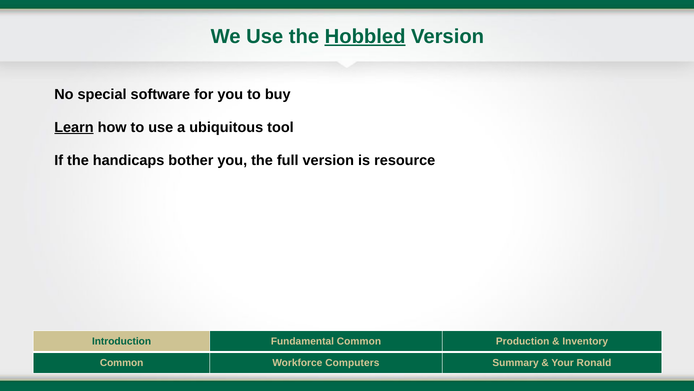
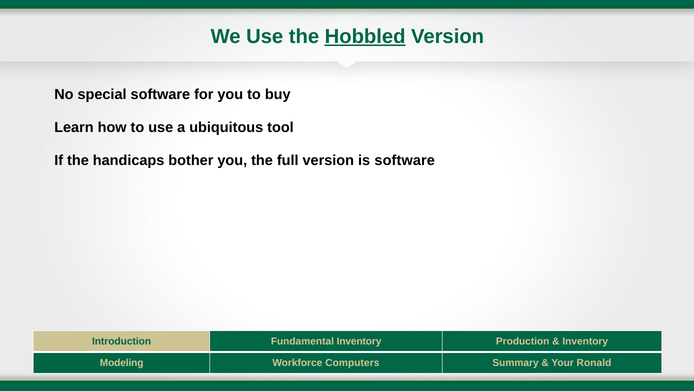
Learn underline: present -> none (74, 127)
is resource: resource -> software (405, 160)
Fundamental Common: Common -> Inventory (359, 341)
Common: Common -> Modeling (122, 362)
